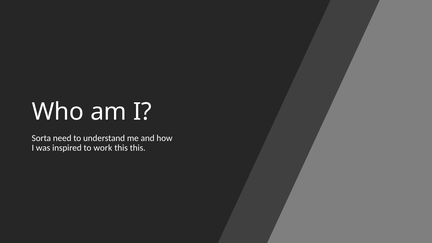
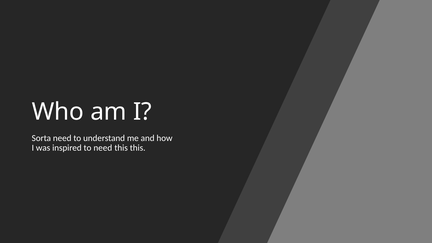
to work: work -> need (103, 148)
